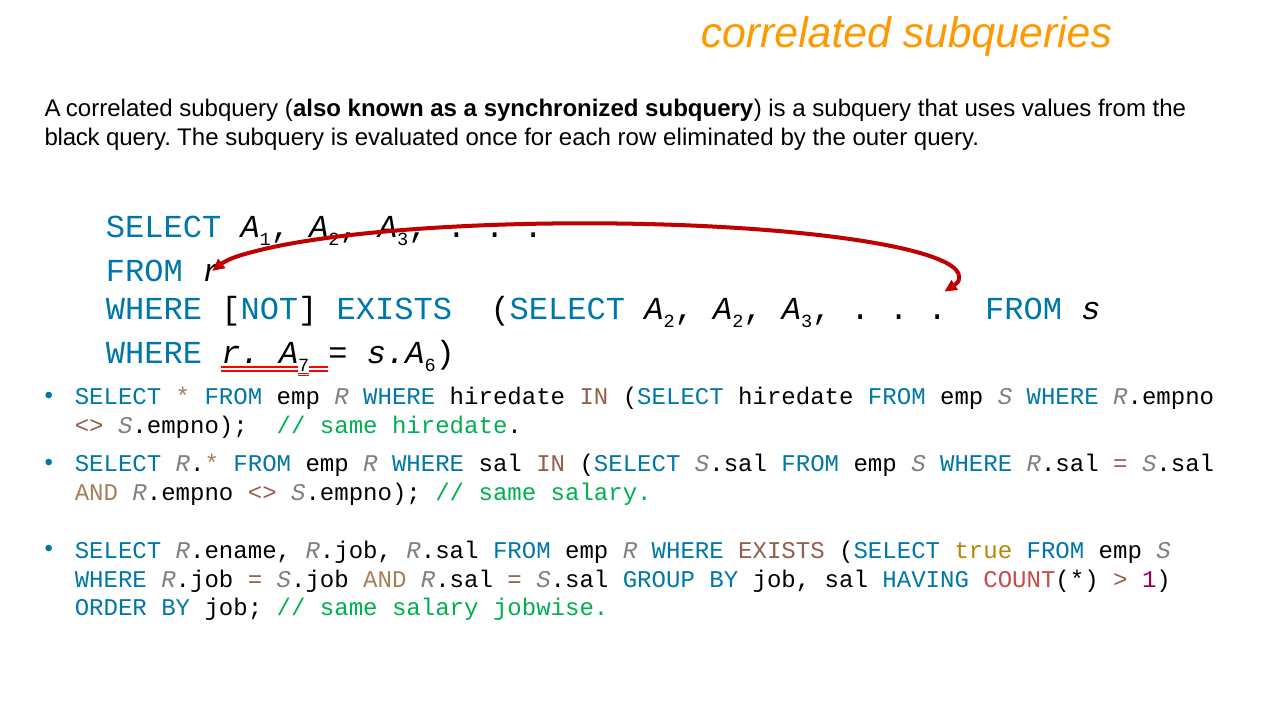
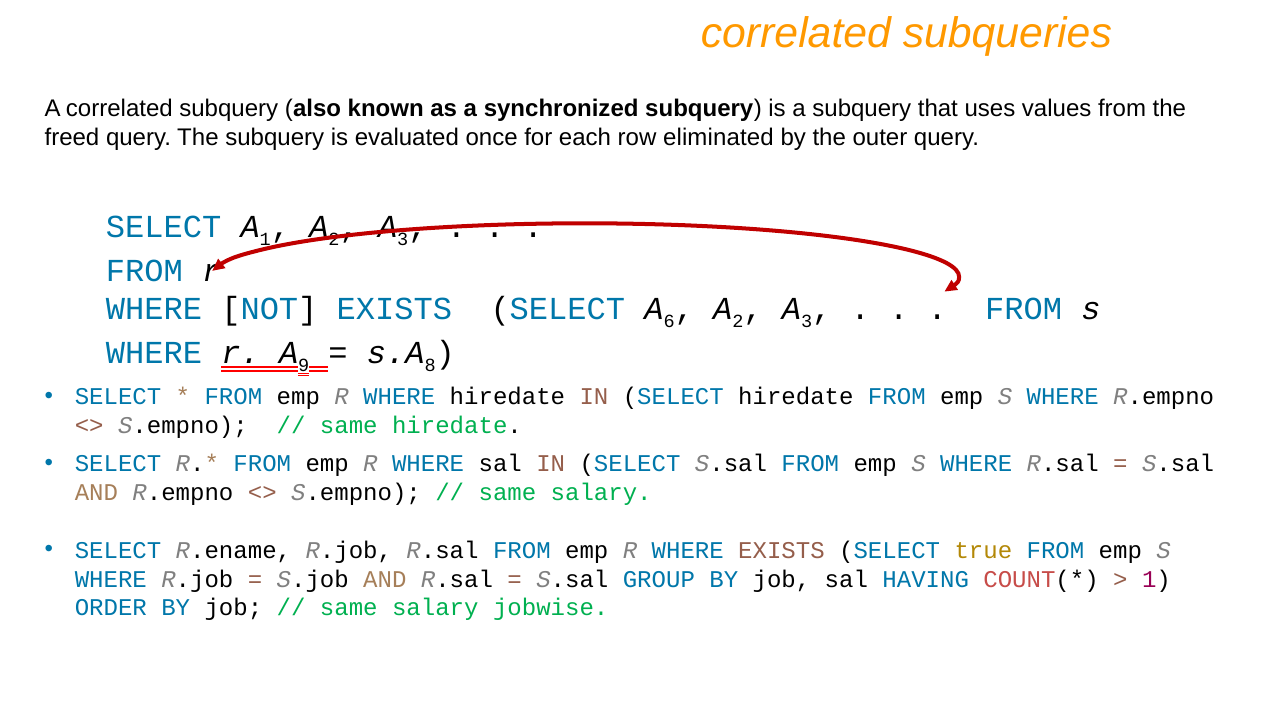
black: black -> freed (72, 138)
SELECT A 2: 2 -> 6 (669, 321)
7: 7 -> 9 (304, 365)
6: 6 -> 8 (430, 365)
